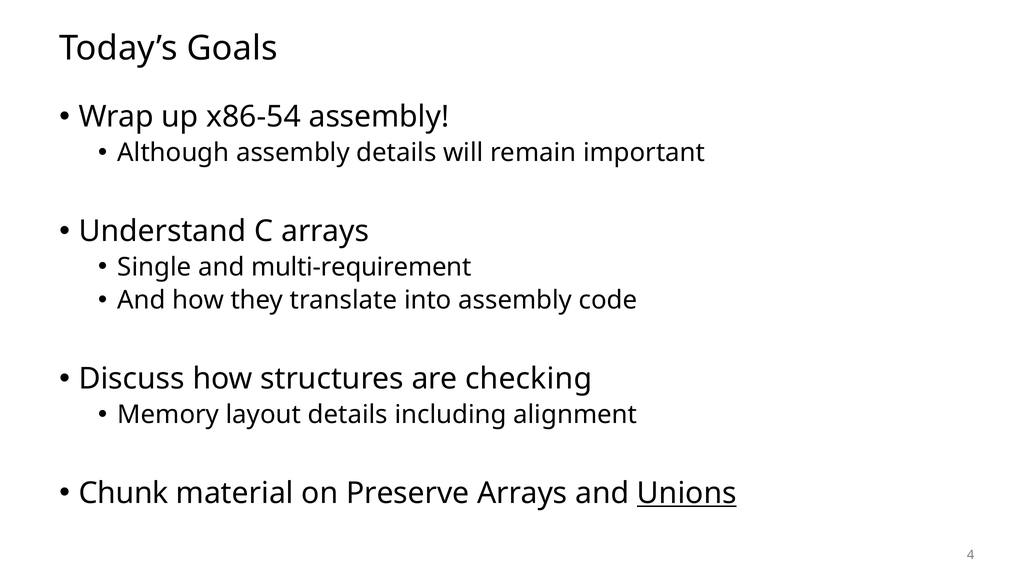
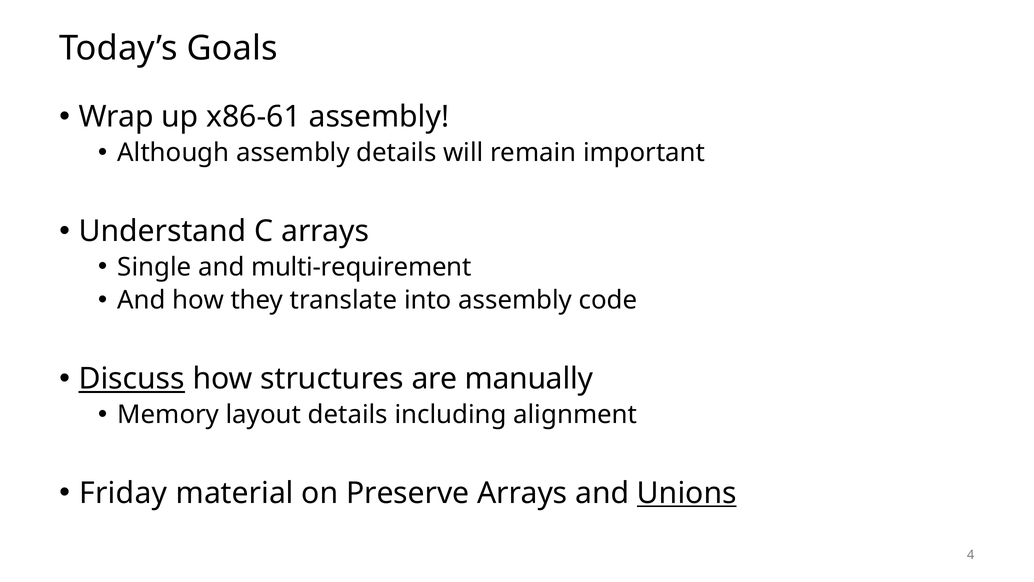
x86-54: x86-54 -> x86-61 (254, 117)
Discuss underline: none -> present (132, 379)
checking: checking -> manually (529, 379)
Chunk: Chunk -> Friday (123, 493)
